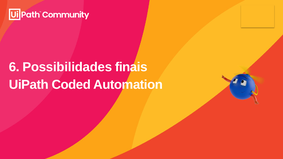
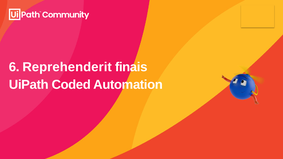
Possibilidades: Possibilidades -> Reprehenderit (67, 67)
